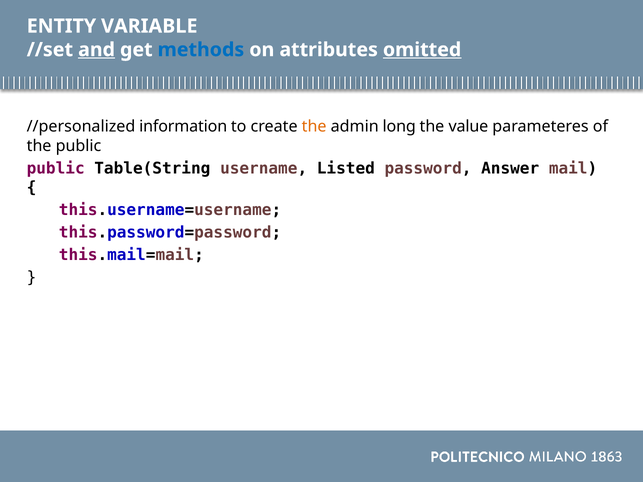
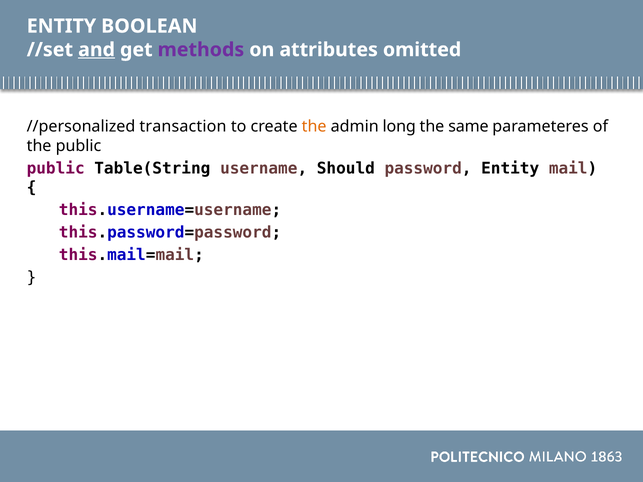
VARIABLE: VARIABLE -> BOOLEAN (149, 26)
methods colour: blue -> purple (201, 50)
omitted underline: present -> none (422, 50)
information: information -> transaction (183, 127)
value: value -> same (468, 127)
Listed: Listed -> Should (346, 168)
password Answer: Answer -> Entity (510, 168)
